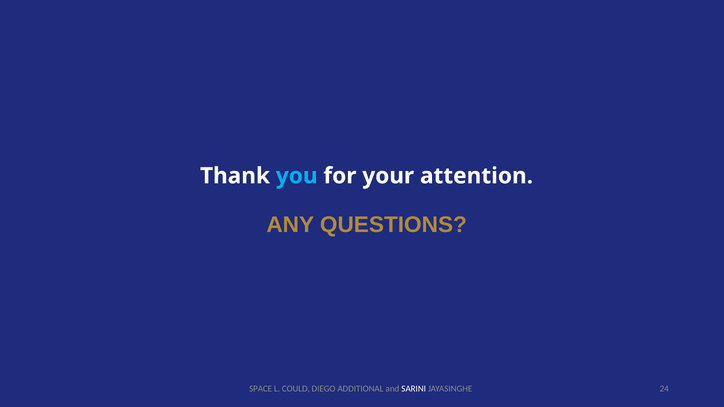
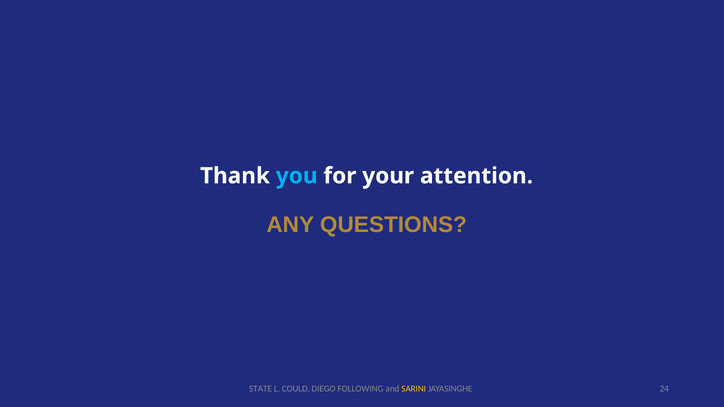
SPACE: SPACE -> STATE (261, 389)
ADDITIONAL: ADDITIONAL -> FOLLOWING (360, 389)
SARINI colour: white -> yellow (414, 389)
